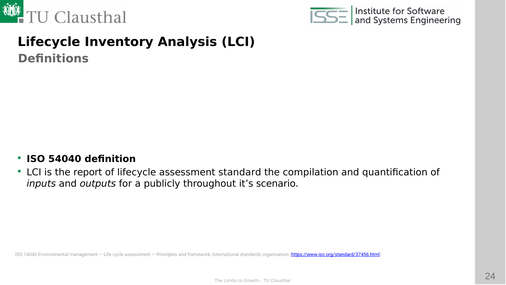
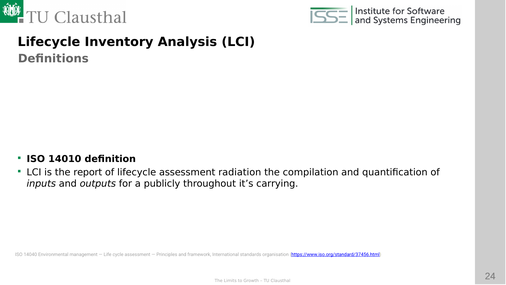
54040: 54040 -> 14010 (65, 159)
standard: standard -> radiation (240, 172)
scenario: scenario -> carrying (277, 183)
